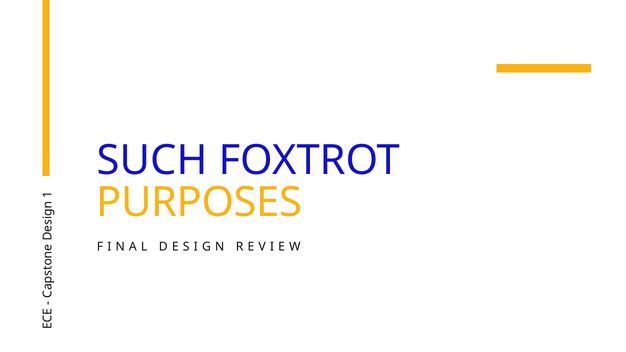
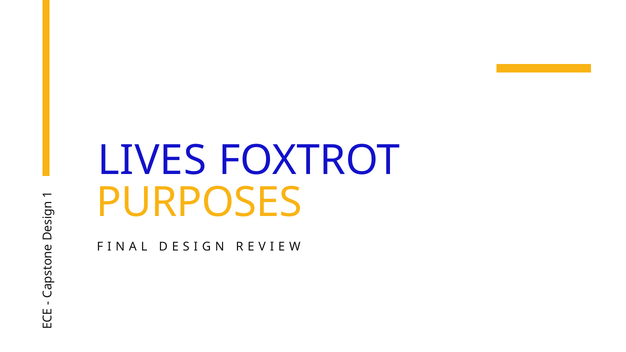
SUCH: SUCH -> LIVES (152, 160)
